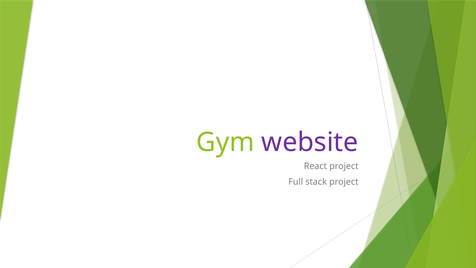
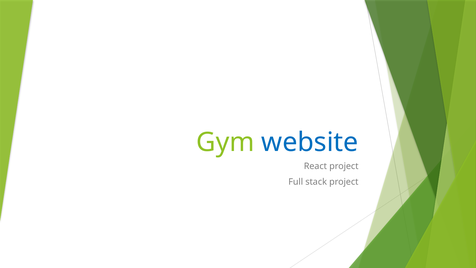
website colour: purple -> blue (310, 142)
